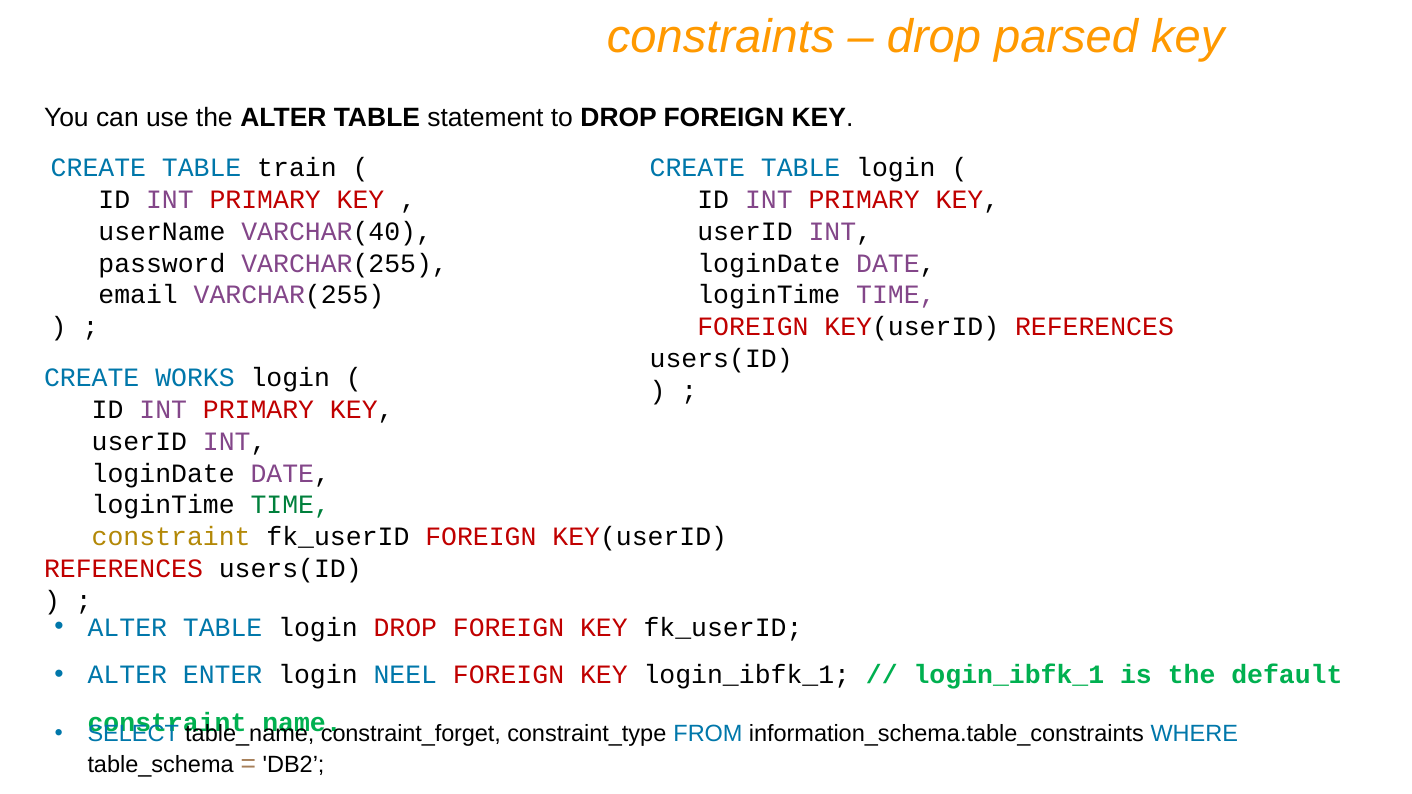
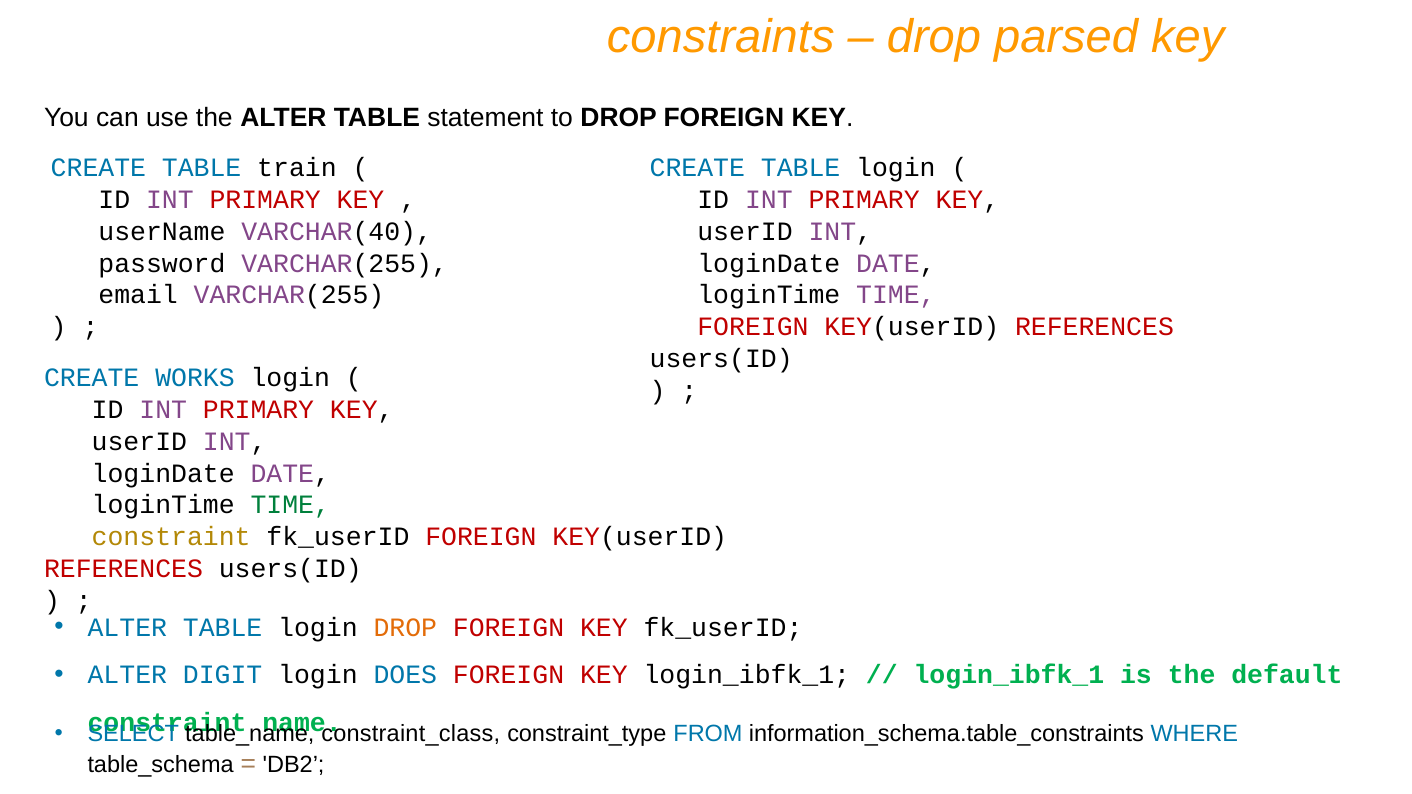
DROP colour: red -> orange (405, 628)
ENTER: ENTER -> DIGIT (223, 675)
NEEL: NEEL -> DOES (405, 675)
constraint_forget: constraint_forget -> constraint_class (411, 734)
